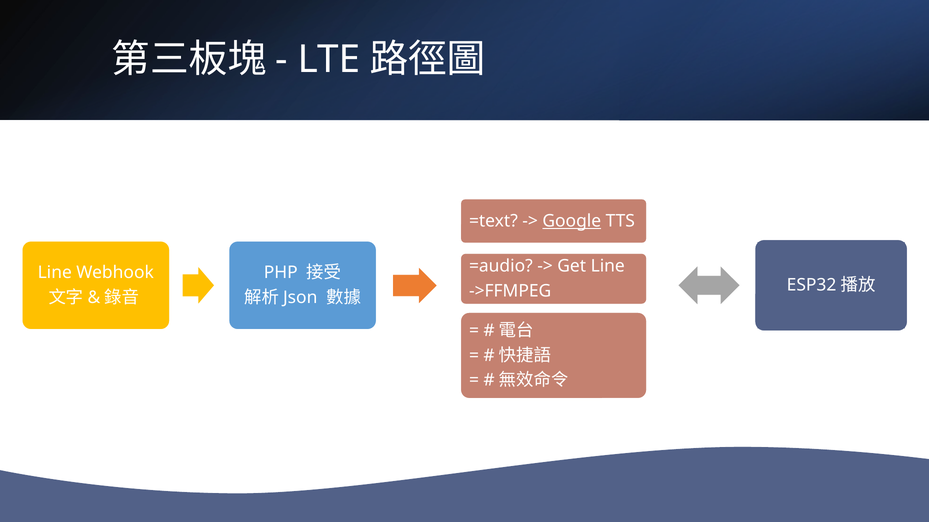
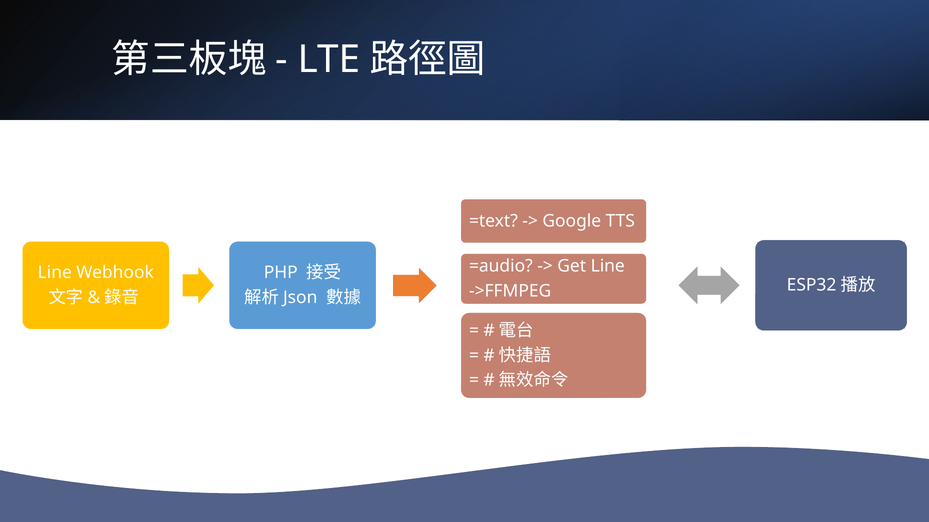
Google underline: present -> none (572, 221)
